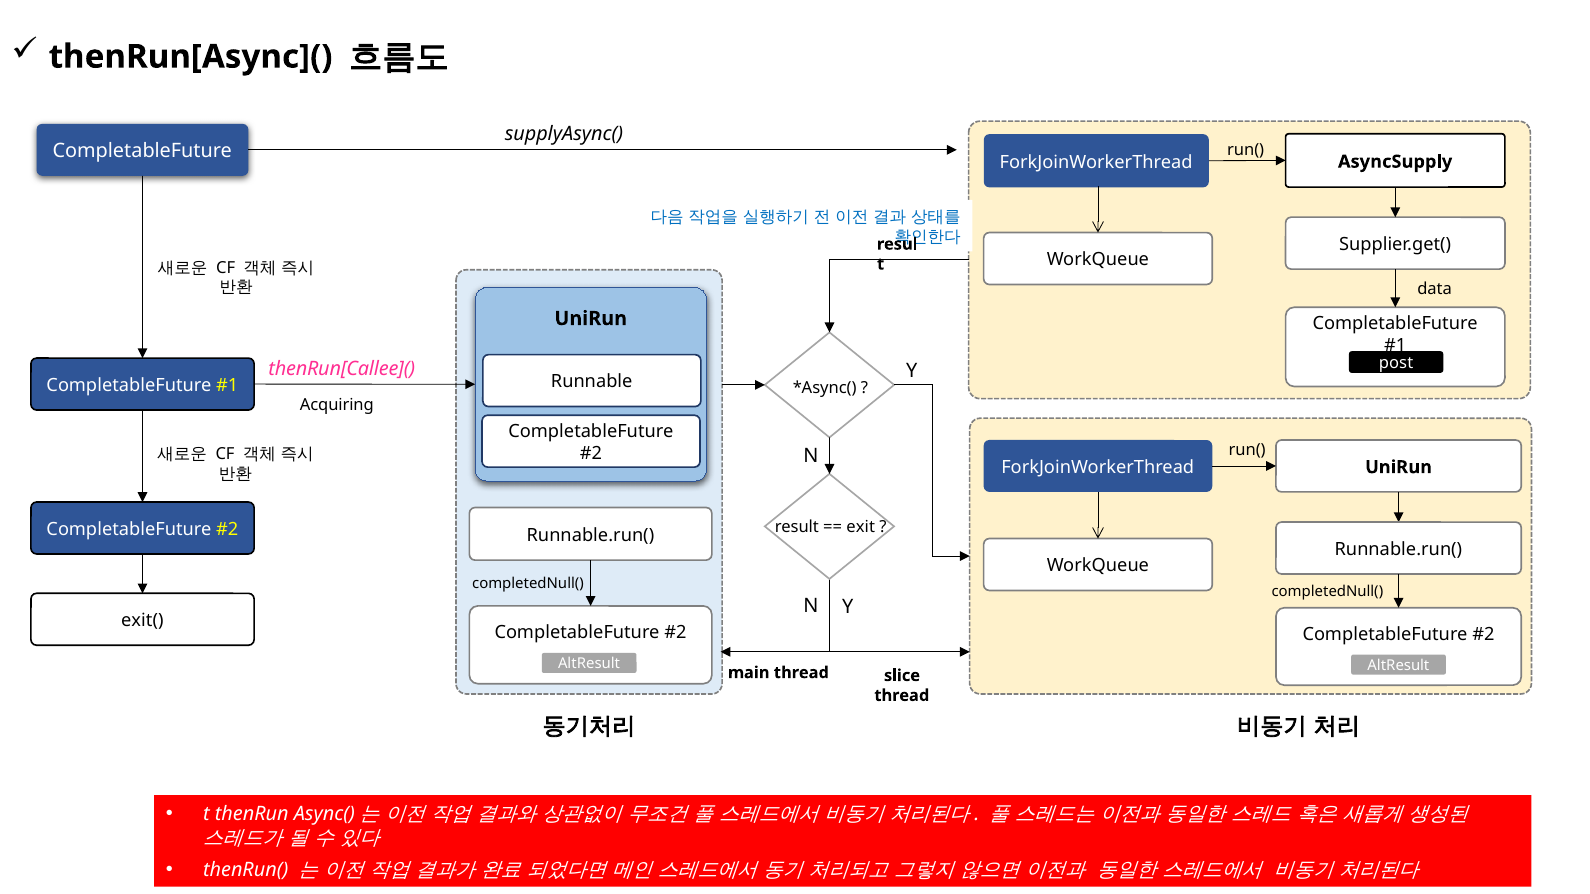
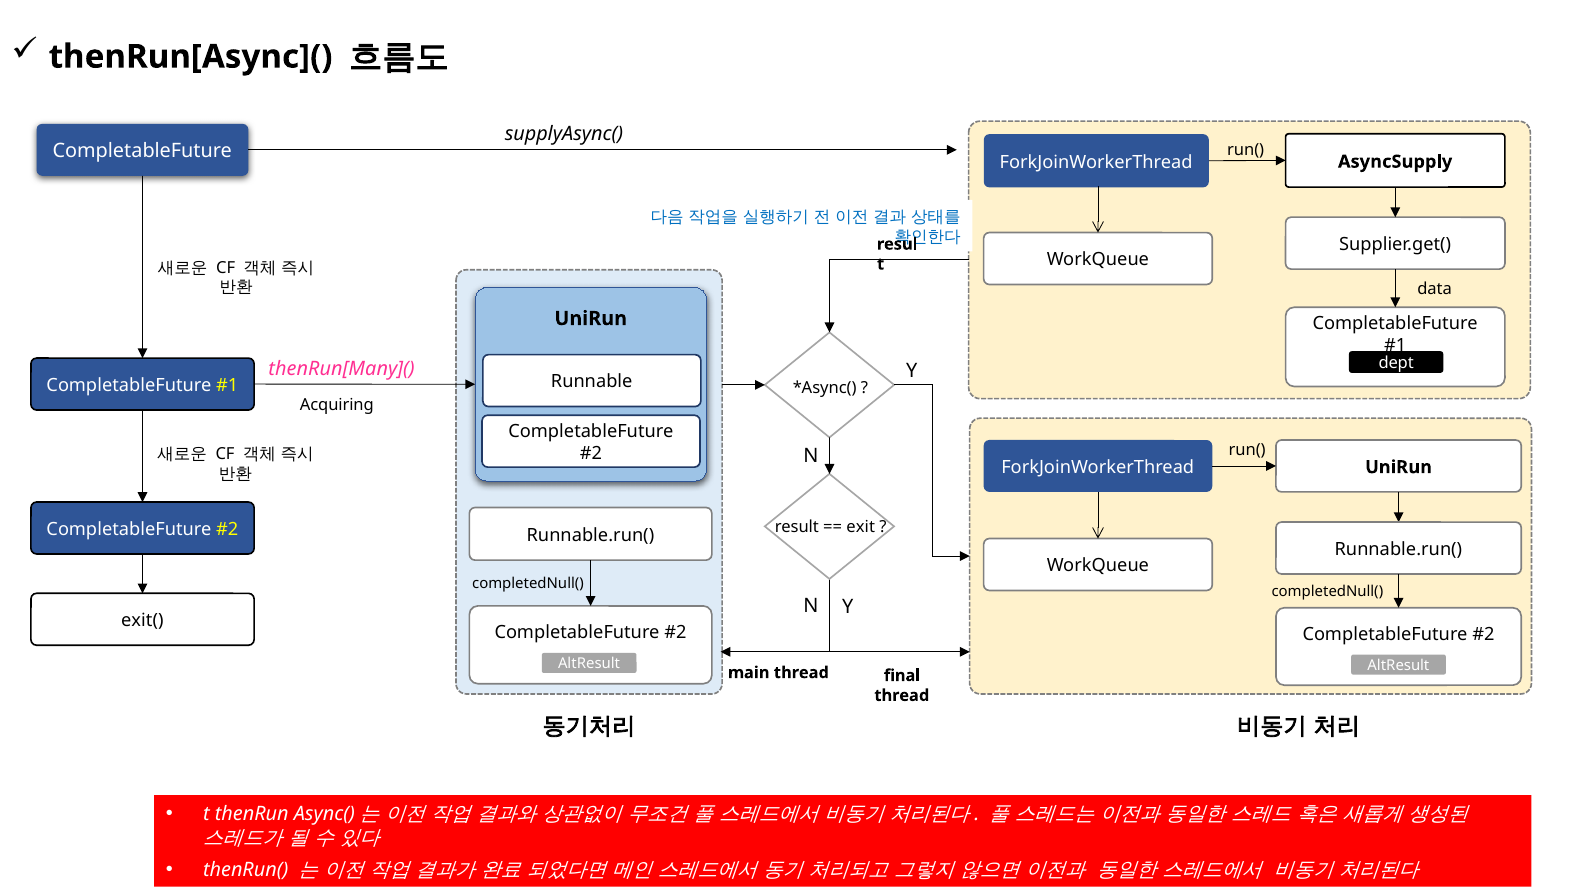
post: post -> dept (1396, 363)
thenRun[Callee](: thenRun[Callee]( -> thenRun[Many]( (342, 369)
slice: slice -> final (902, 676)
